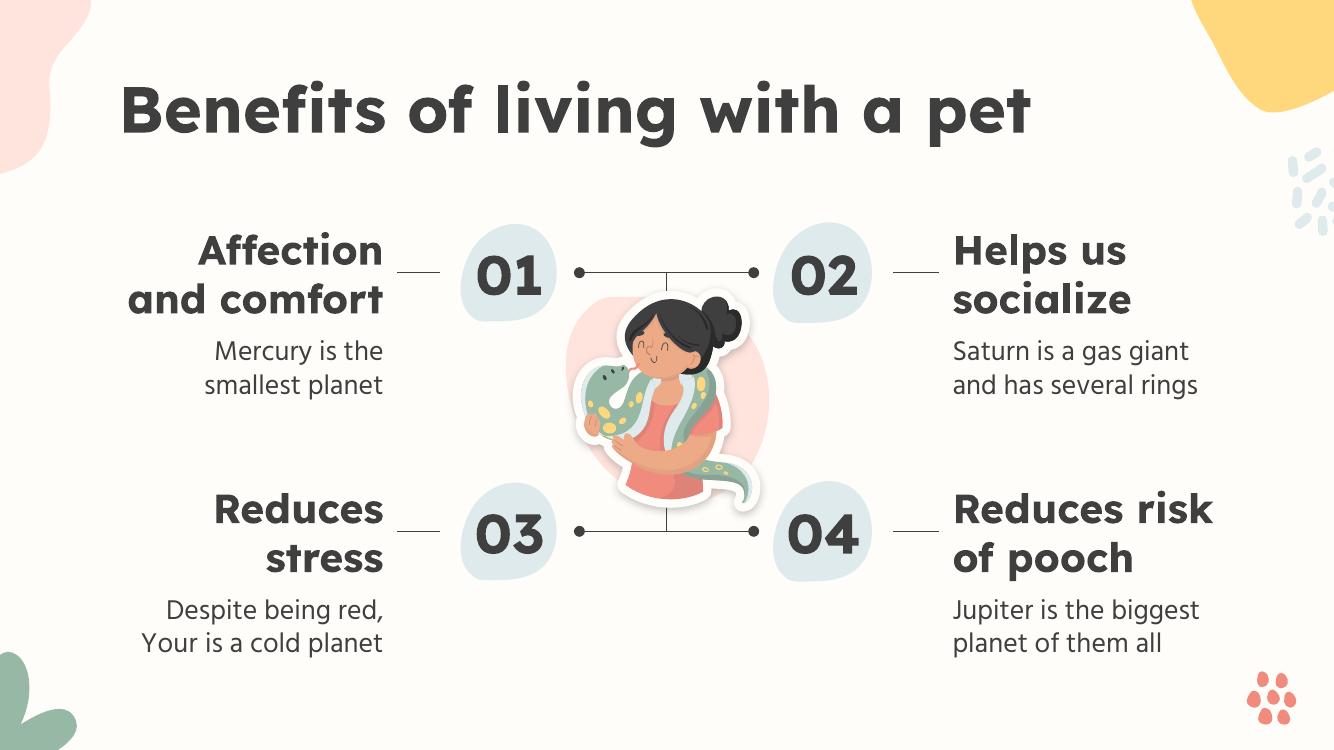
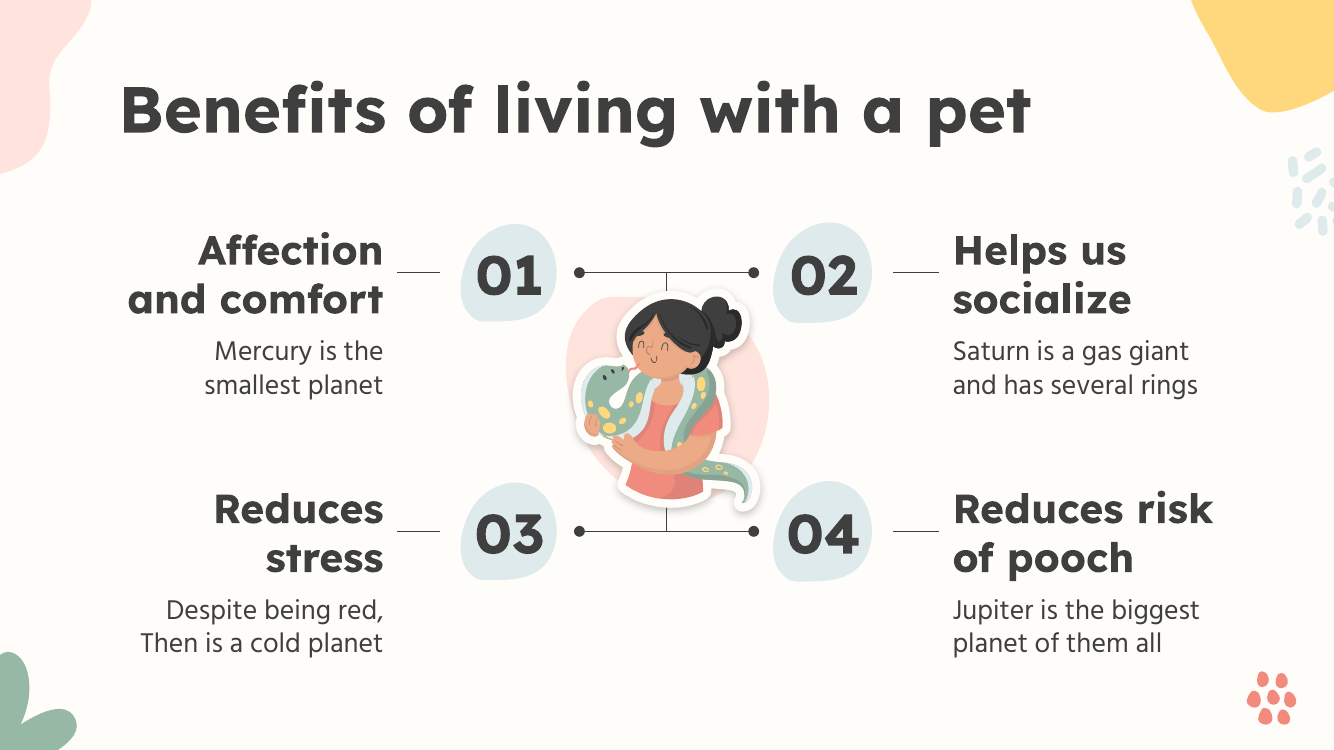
Your: Your -> Then (169, 644)
